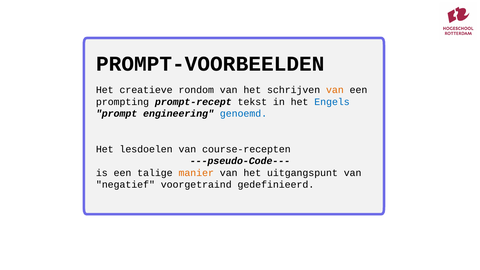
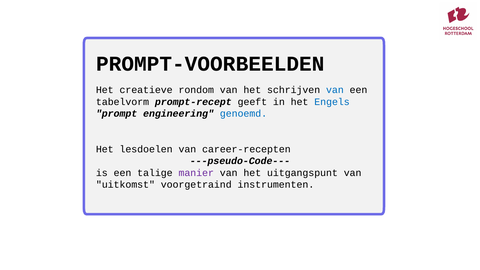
van colour: orange -> blue (335, 90)
prompting: prompting -> tabelvorm (123, 102)
tekst: tekst -> geeft (252, 102)
course-recepten: course-recepten -> career-recepten (246, 149)
manier colour: orange -> purple (196, 173)
negatief: negatief -> uitkomst (125, 185)
gedefinieerd: gedefinieerd -> instrumenten (276, 185)
